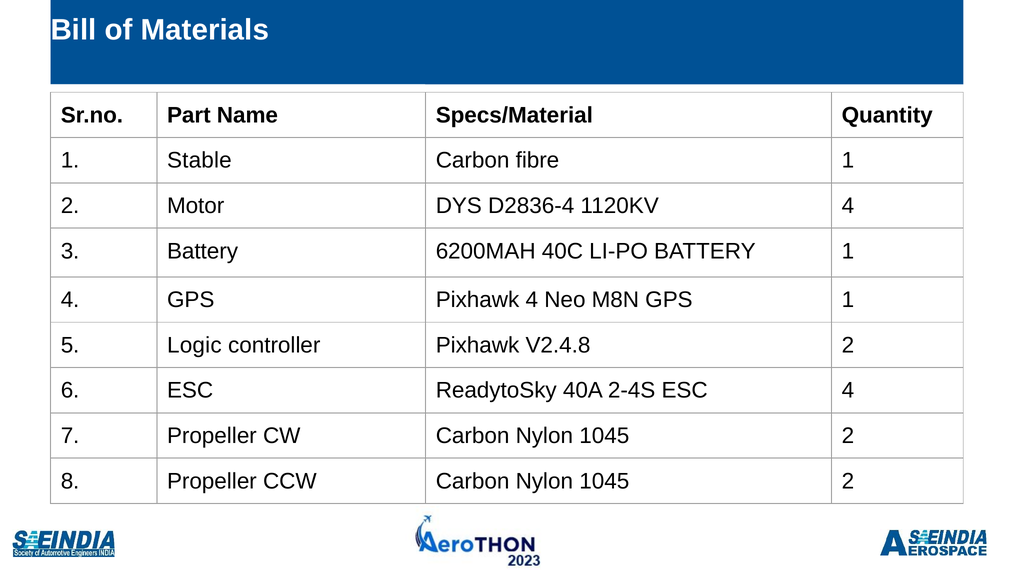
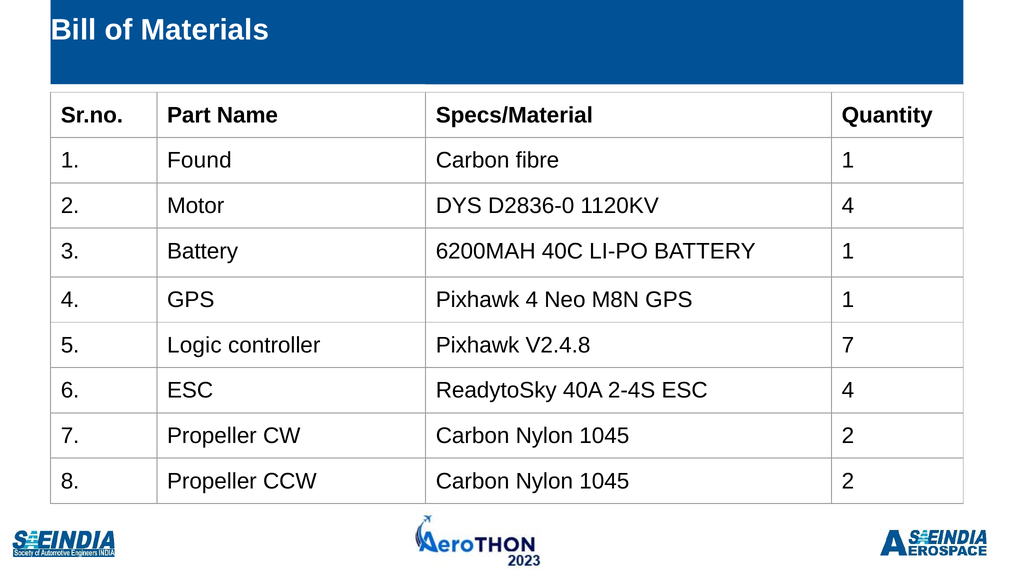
Stable: Stable -> Found (199, 160)
D2836-4: D2836-4 -> D2836-0 (531, 206)
V2.4.8 2: 2 -> 7 (848, 345)
